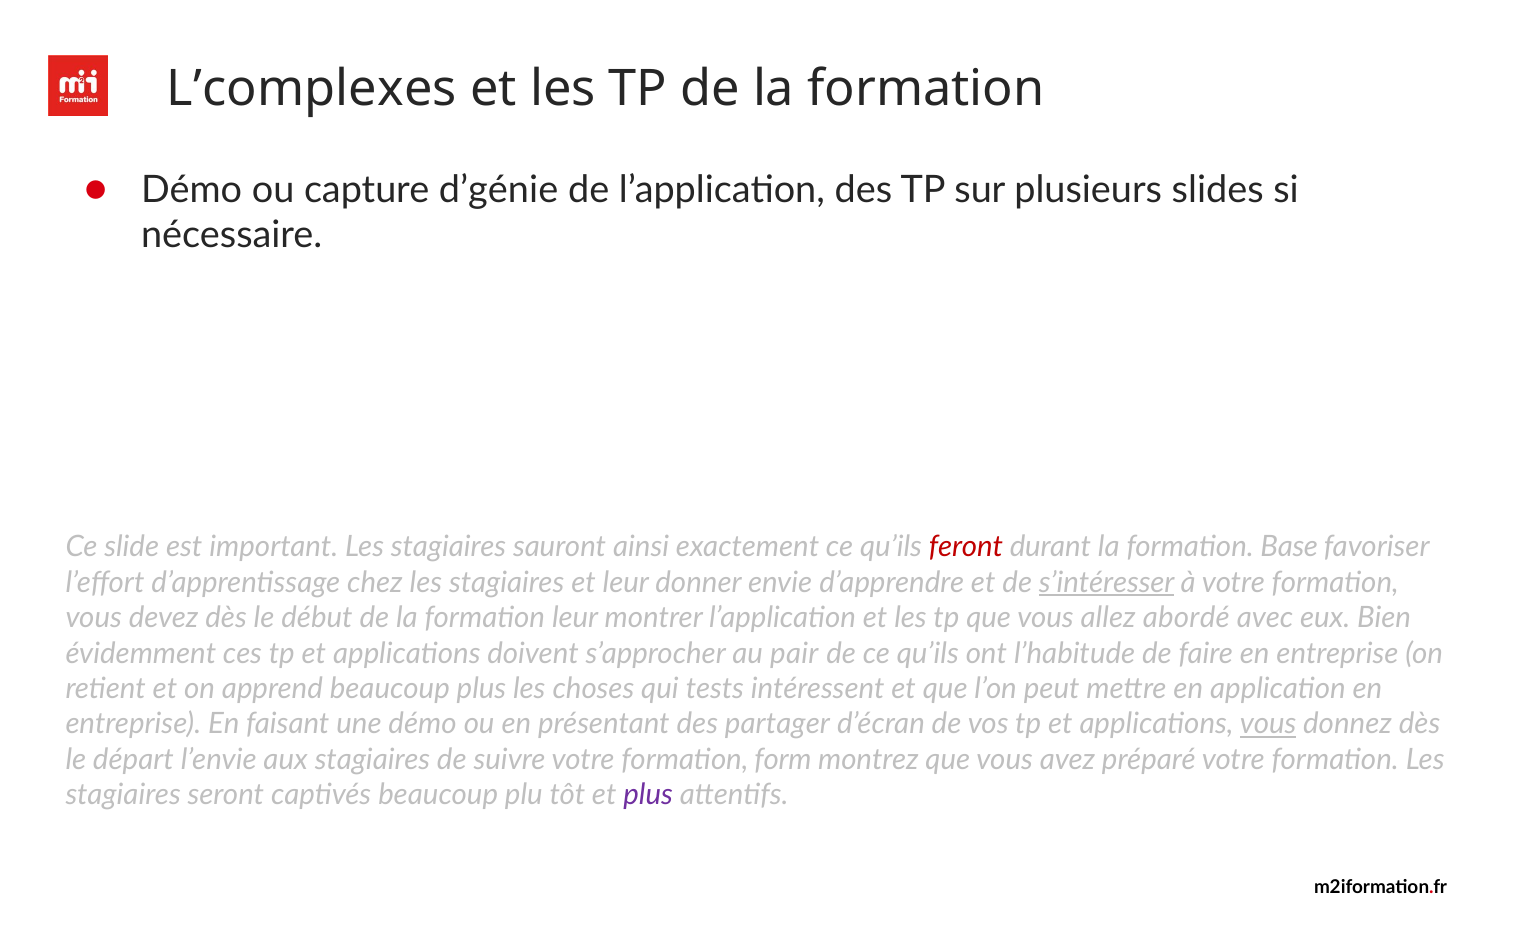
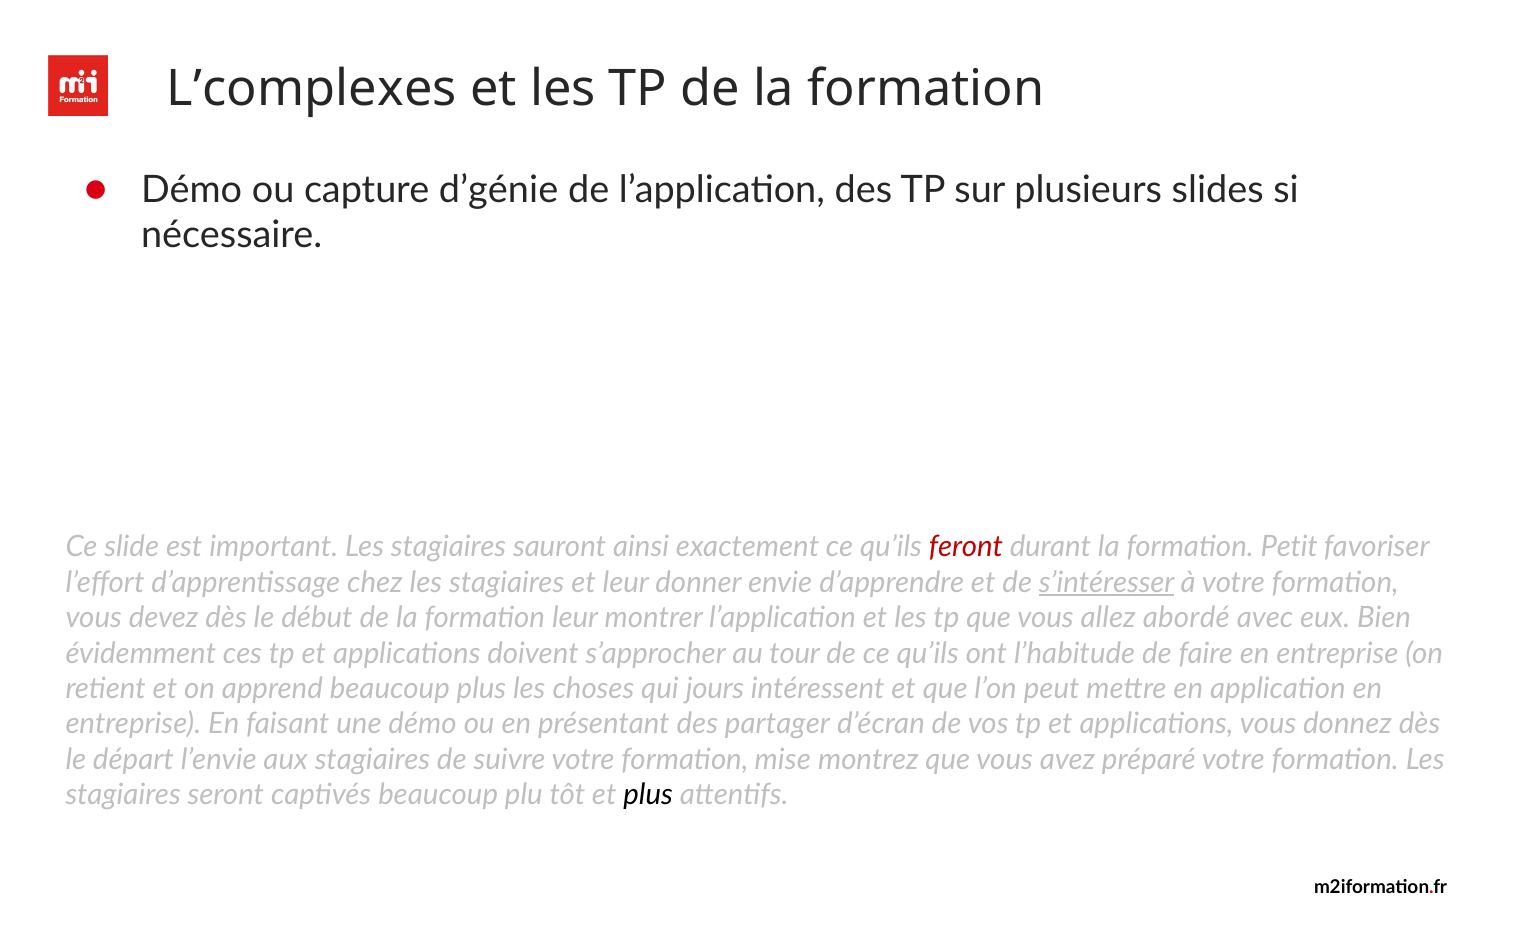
Base: Base -> Petit (1289, 547)
pair: pair -> tour (795, 653)
tests: tests -> jours (715, 689)
vous underline: present -> none (1268, 724)
form: form -> mise (783, 759)
plus colour: purple -> black (648, 795)
